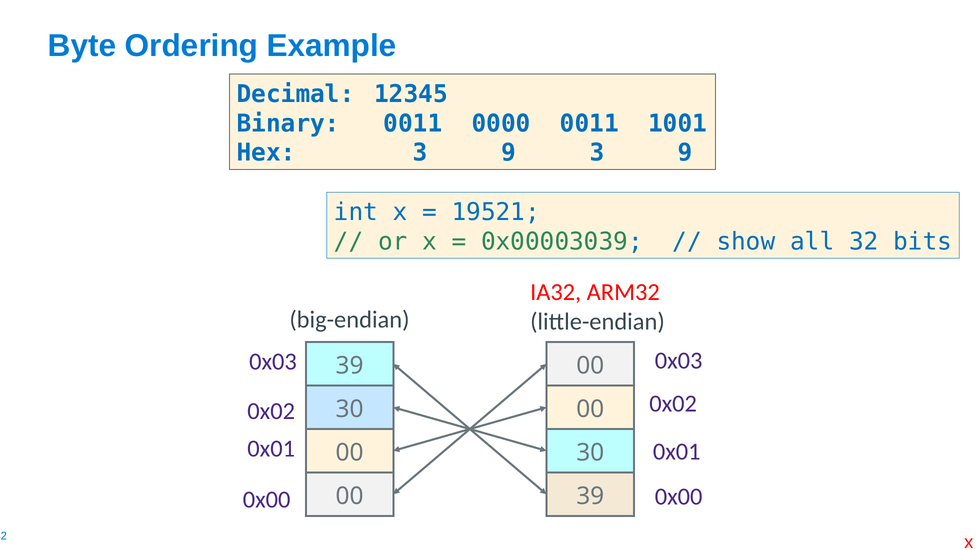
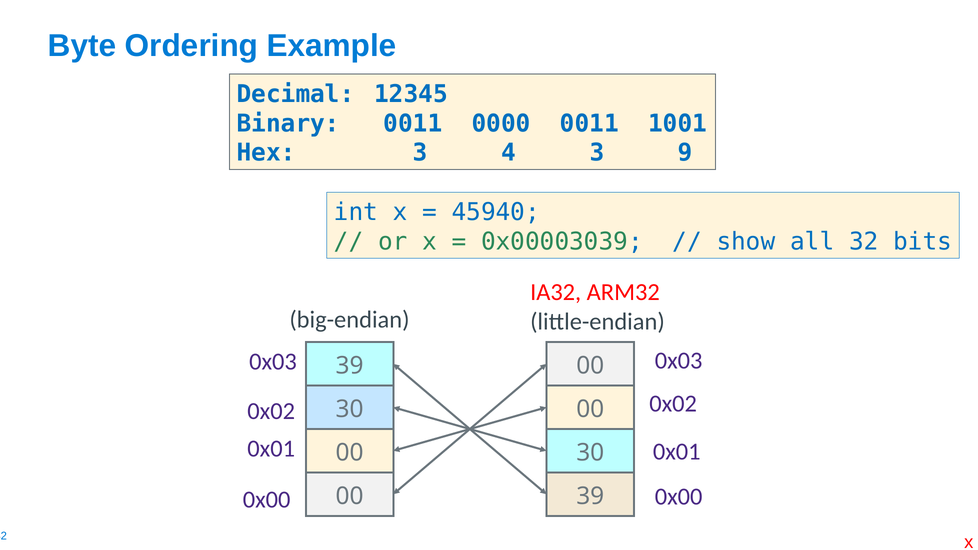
Hex 3 9: 9 -> 4 (509, 153)
19521: 19521 -> 45940 (496, 212)
